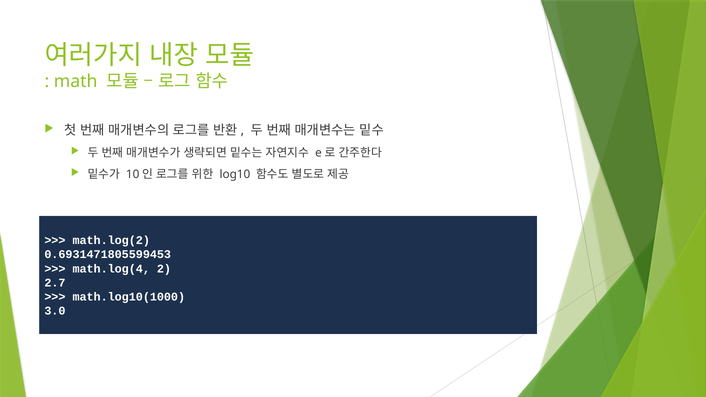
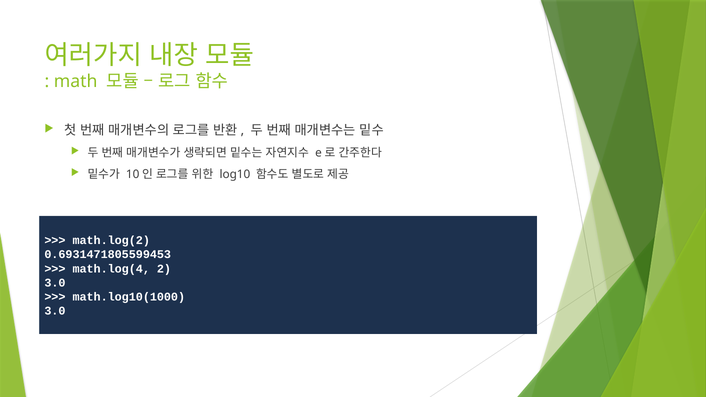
2.7: 2.7 -> 3.0 (55, 283)
